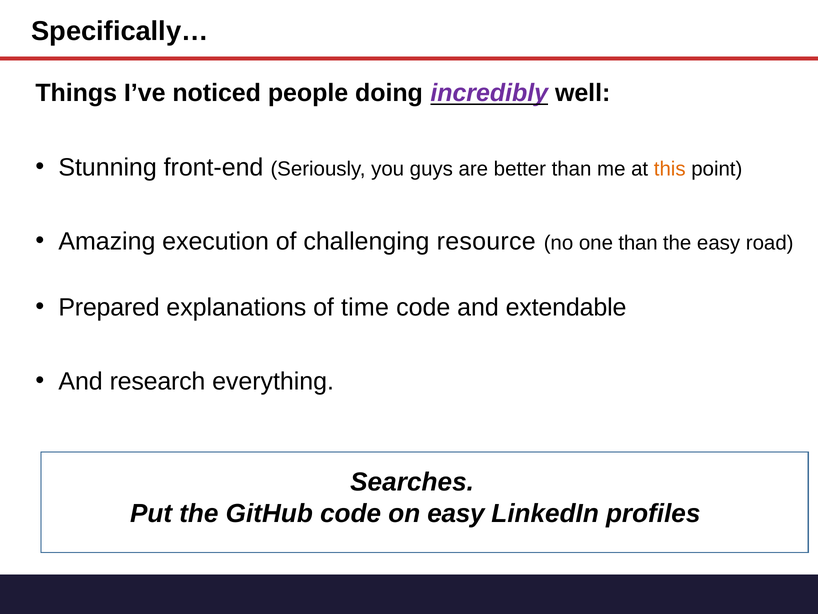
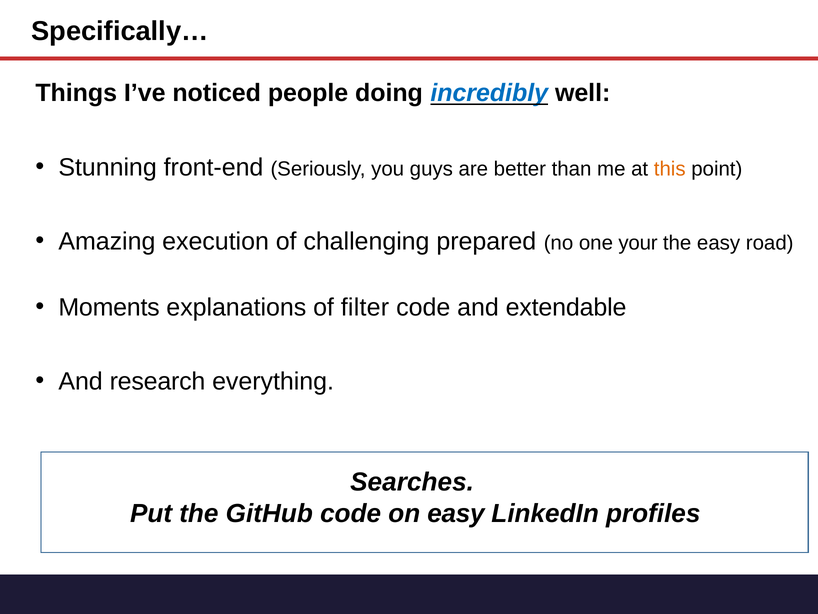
incredibly colour: purple -> blue (489, 93)
resource: resource -> prepared (486, 241)
one than: than -> your (638, 243)
Prepared: Prepared -> Moments (109, 307)
time: time -> filter (365, 307)
